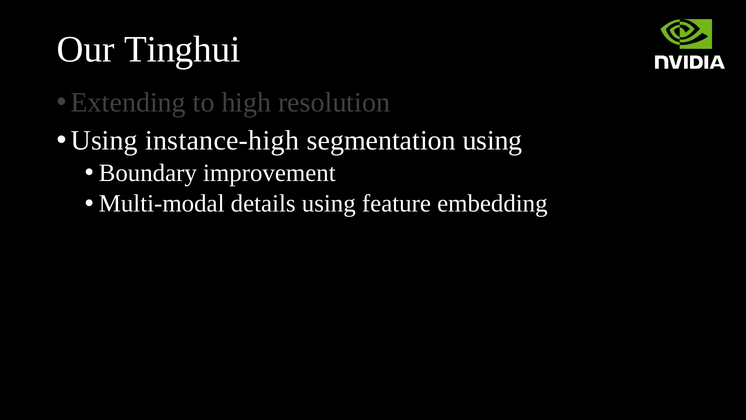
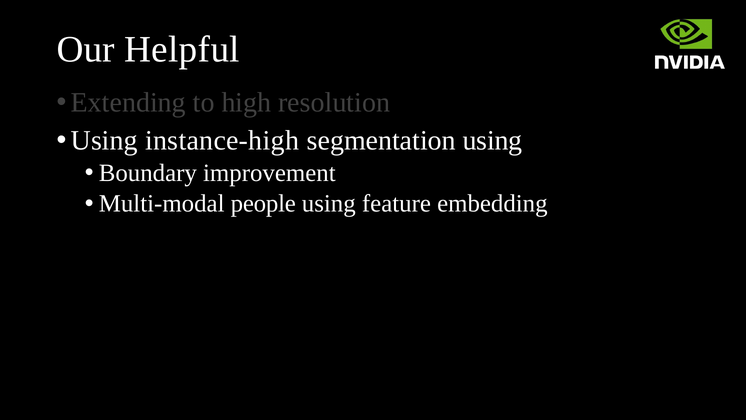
Tinghui: Tinghui -> Helpful (182, 49)
details: details -> people (263, 204)
